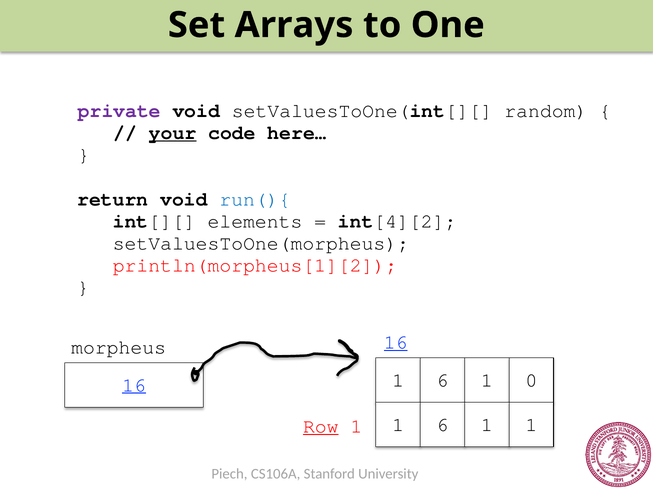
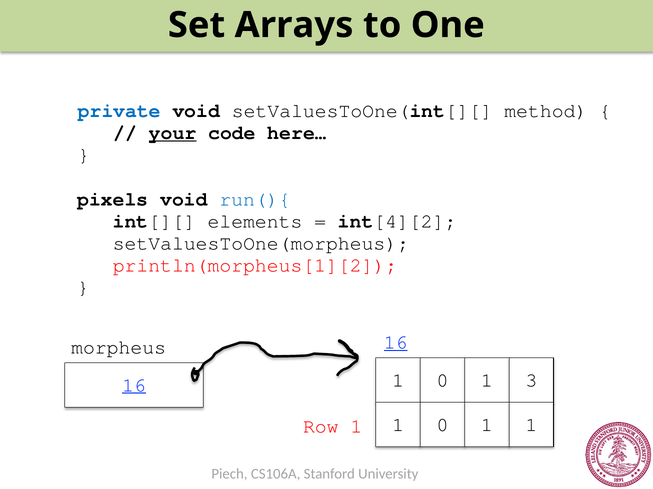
private colour: purple -> blue (119, 111)
random: random -> method (546, 111)
return: return -> pixels (113, 200)
6: 6 -> 0 (442, 381)
0: 0 -> 3 (531, 381)
6: 6 -> 0 (442, 425)
Row underline: present -> none (321, 427)
